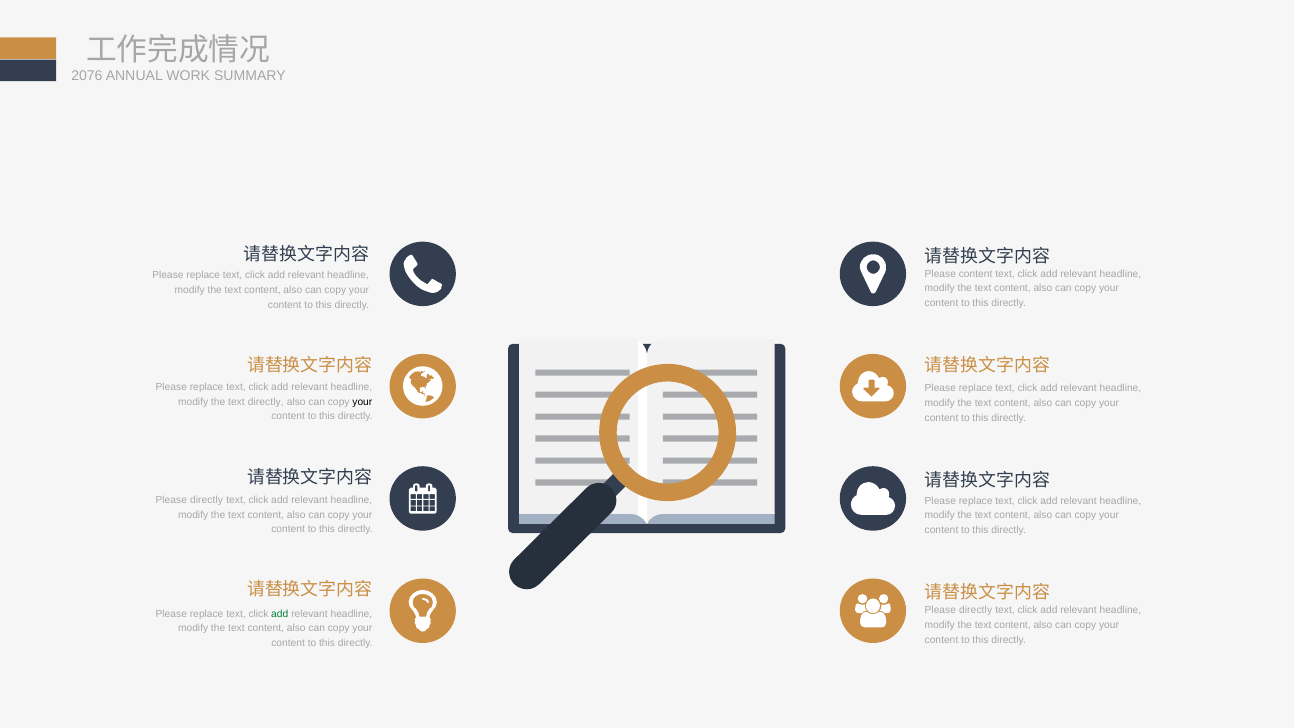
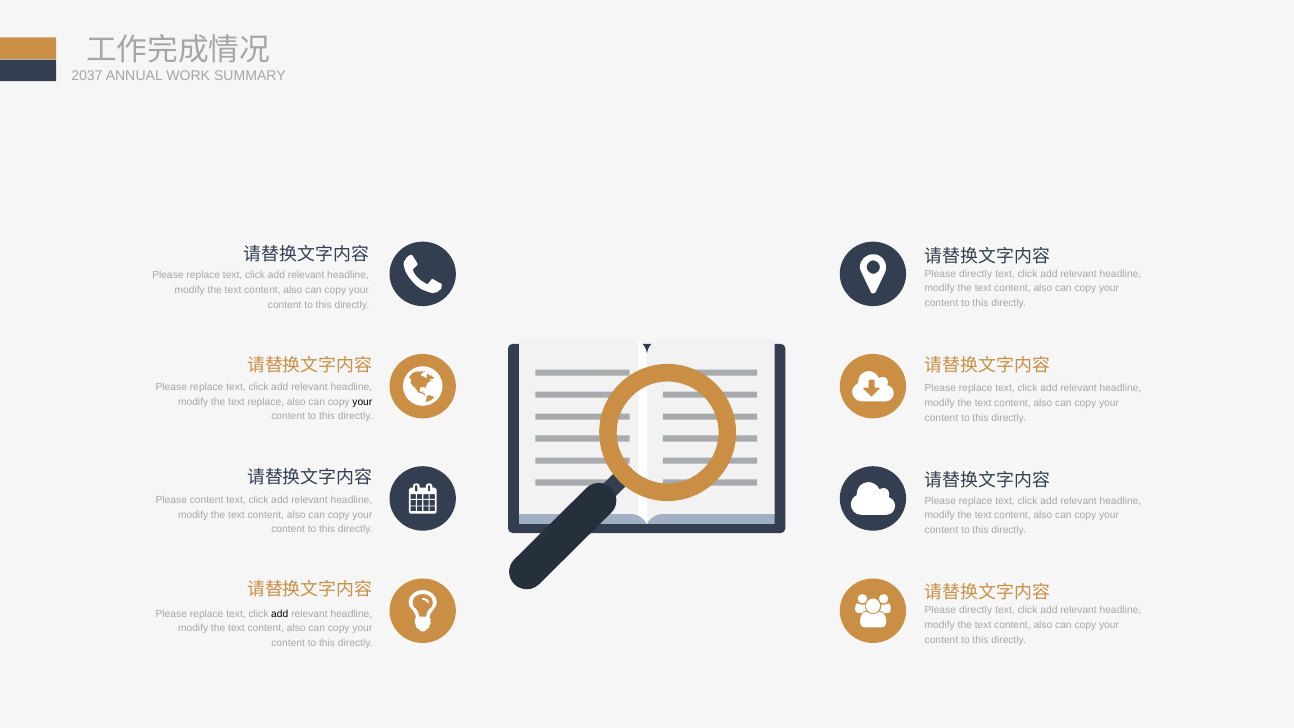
2076: 2076 -> 2037 (87, 76)
content: content -> directly (976, 274)
text directly: directly -> replace (266, 402)
directly: directly -> content (207, 500)
add colour: green -> black (280, 614)
